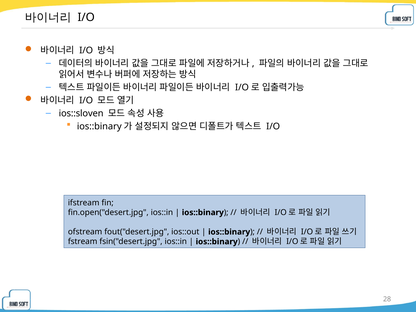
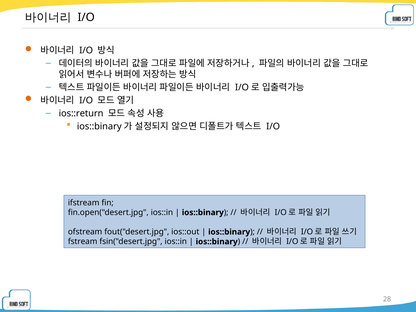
ios::sloven: ios::sloven -> ios::return (81, 113)
